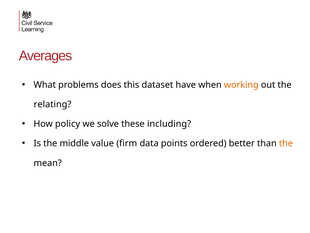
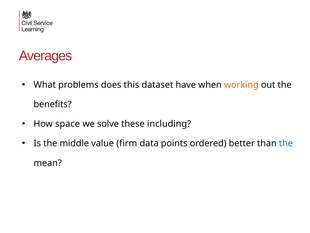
relating: relating -> benefits (53, 104)
policy: policy -> space (68, 124)
the colour: orange -> blue (286, 143)
